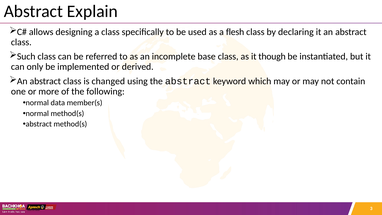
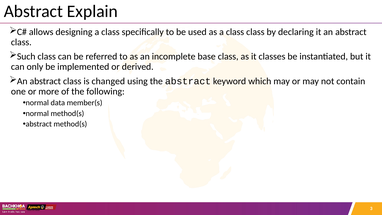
as a flesh: flesh -> class (235, 32)
though: though -> classes (272, 56)
